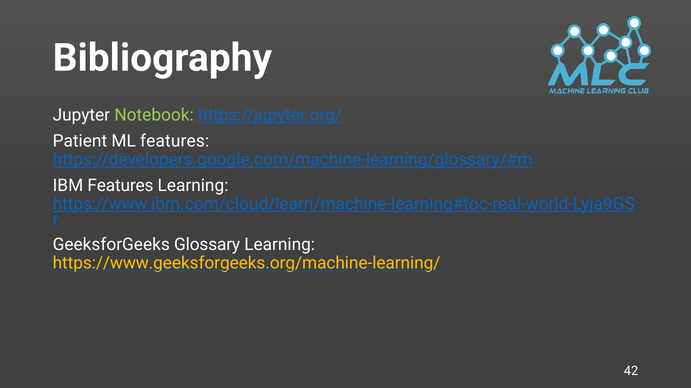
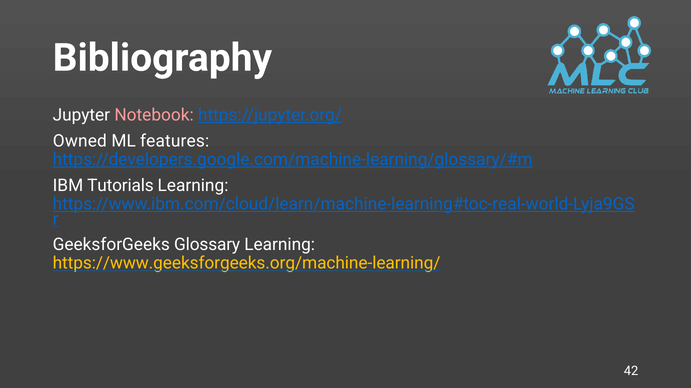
Notebook colour: light green -> pink (154, 115)
Patient: Patient -> Owned (80, 141)
IBM Features: Features -> Tutorials (120, 186)
